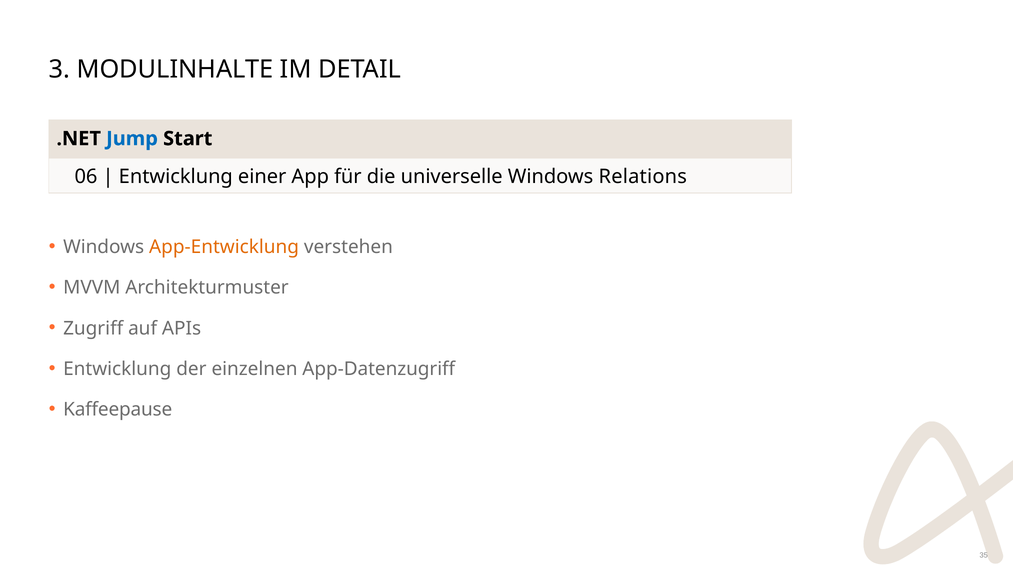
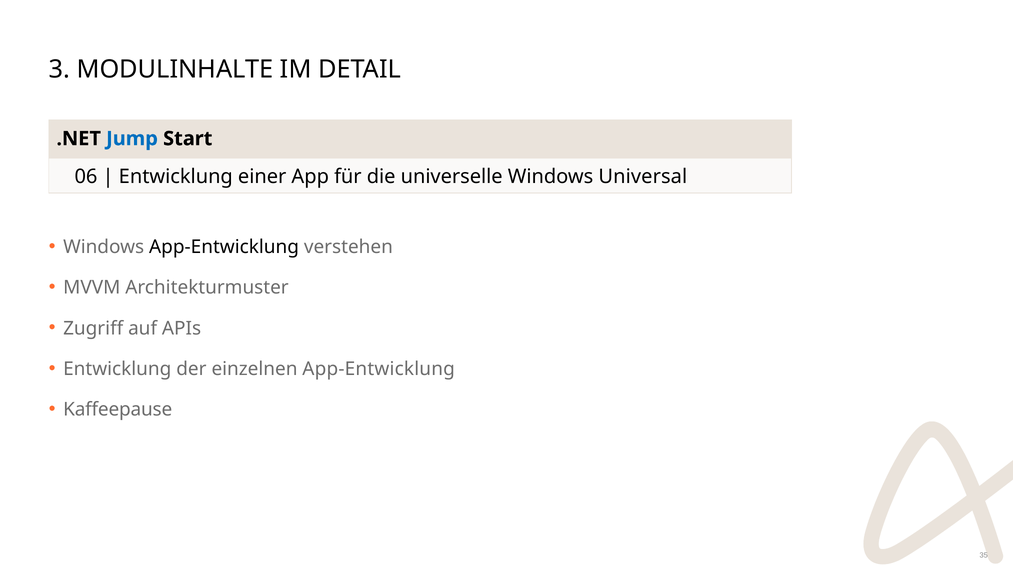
Relations: Relations -> Universal (643, 177)
App-Entwicklung colour: orange -> black (224, 247)
einzelnen App-Datenzugriff: App-Datenzugriff -> App-Entwicklung (379, 369)
